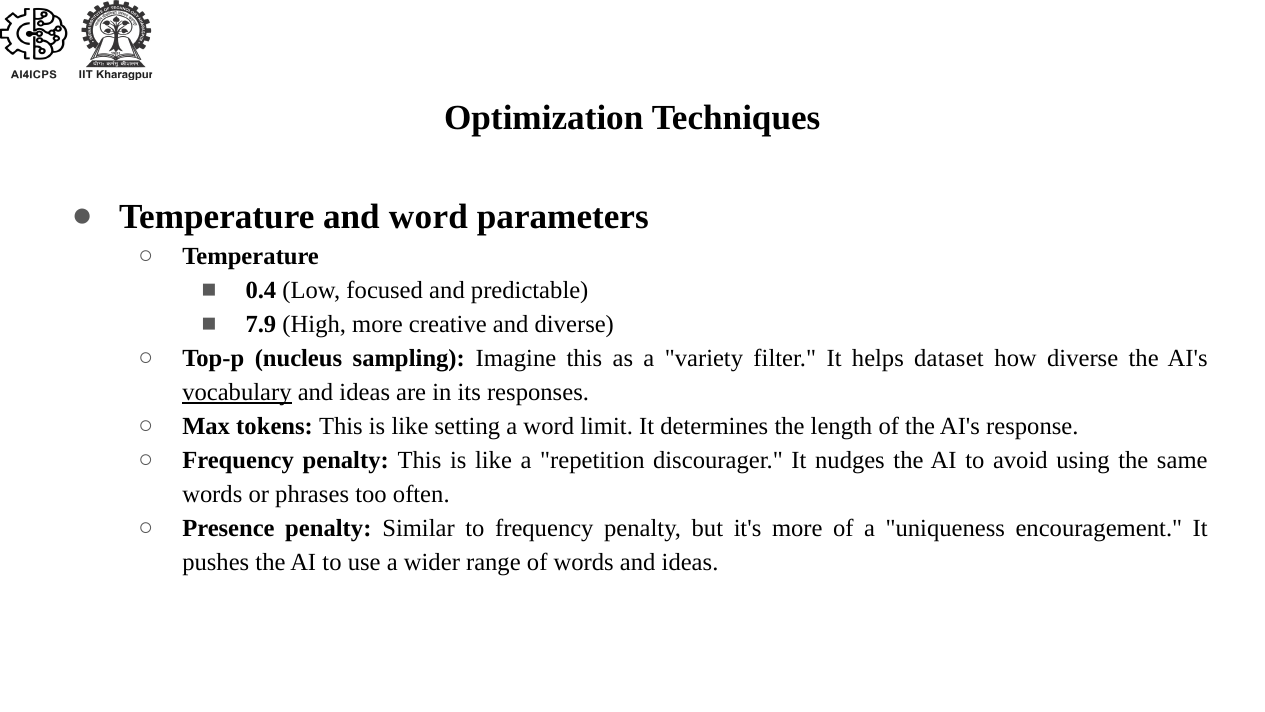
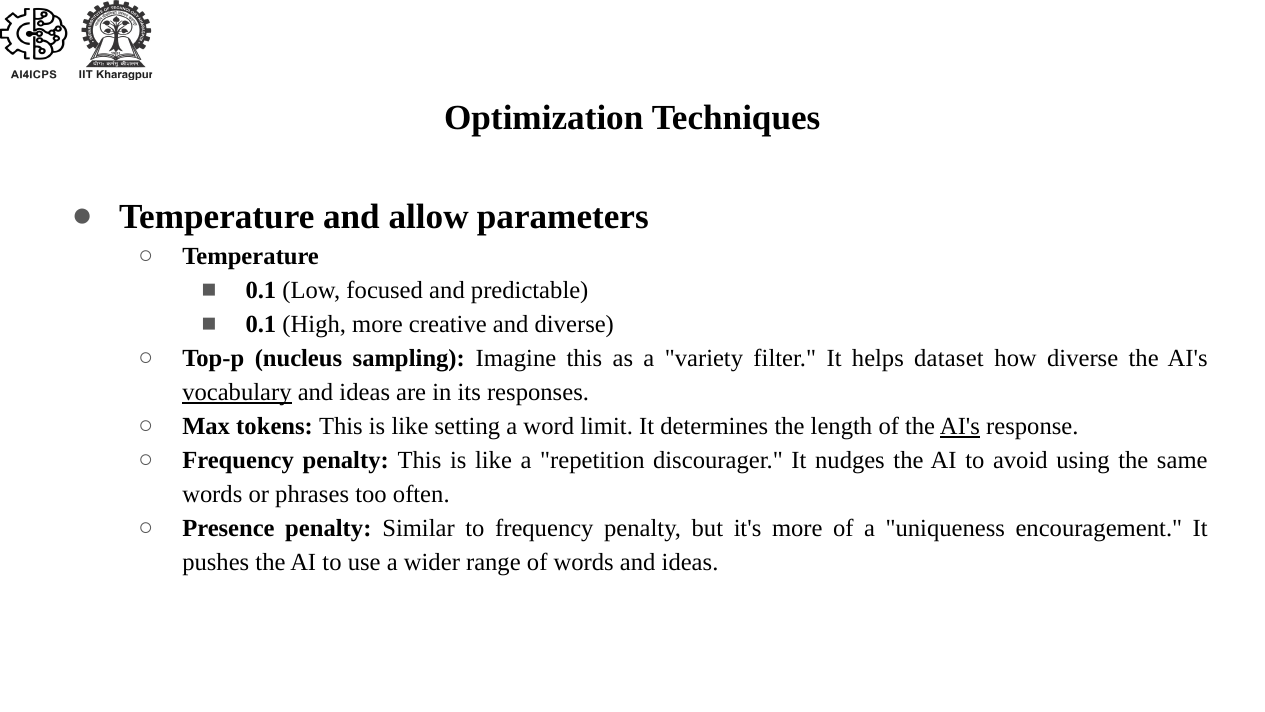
and word: word -> allow (429, 216)
0.4: 0.4 -> 0.1 (261, 290)
7.9: 7.9 -> 0.1 (261, 324)
AI's underline: none -> present (960, 426)
